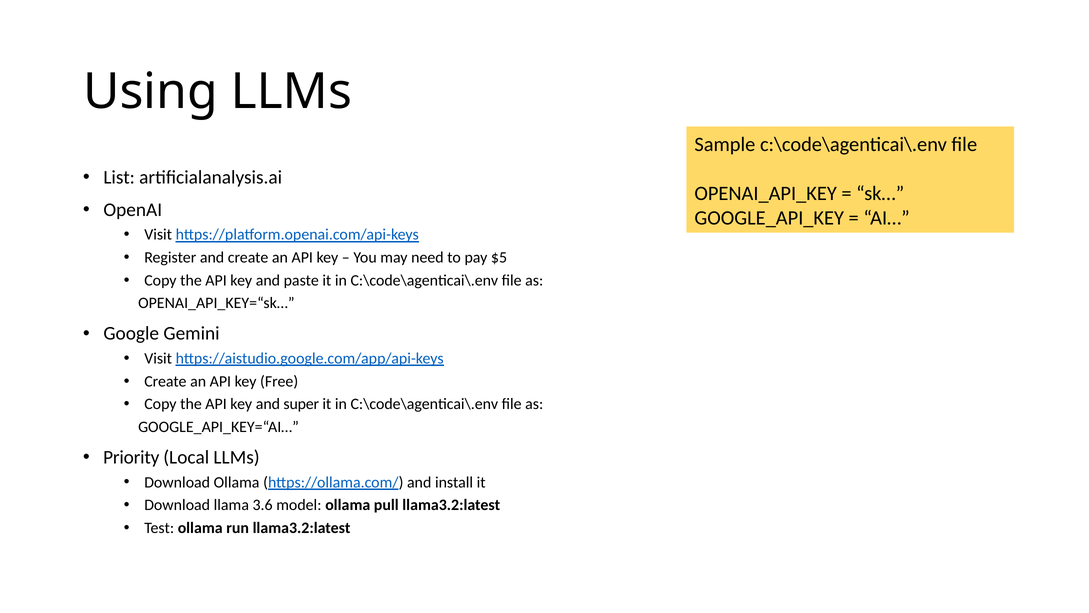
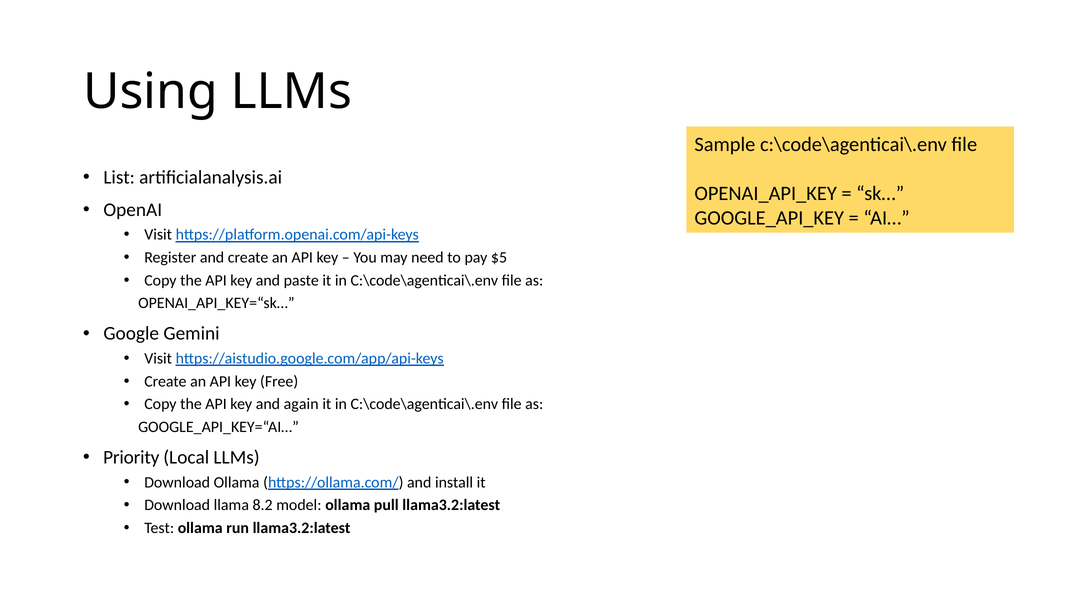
super: super -> again (301, 404)
3.6: 3.6 -> 8.2 (263, 505)
